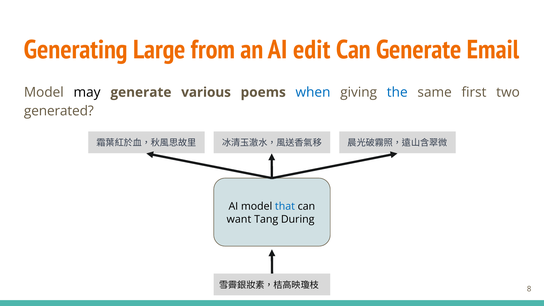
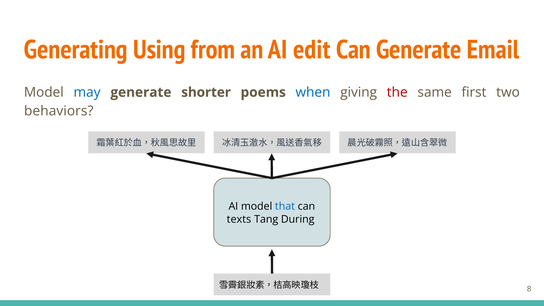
Large: Large -> Using (159, 50)
may colour: black -> blue (87, 92)
various: various -> shorter (206, 92)
the colour: blue -> red (397, 92)
generated: generated -> behaviors (59, 111)
want: want -> texts (239, 219)
